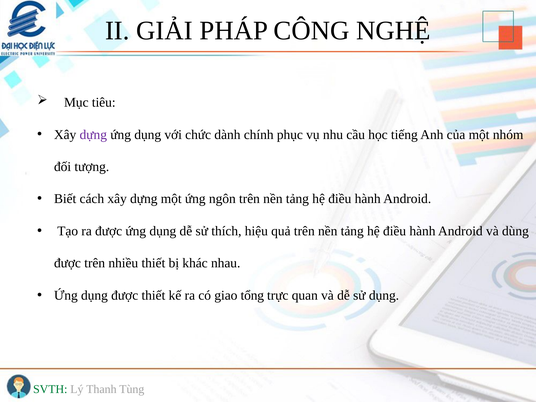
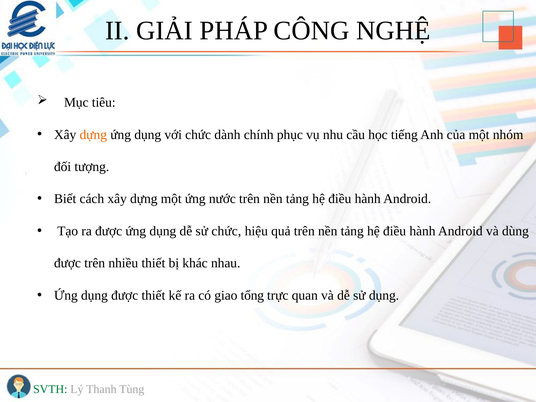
dựng colour: purple -> orange (93, 135)
ngôn: ngôn -> nước (222, 199)
sử thích: thích -> chức (226, 231)
